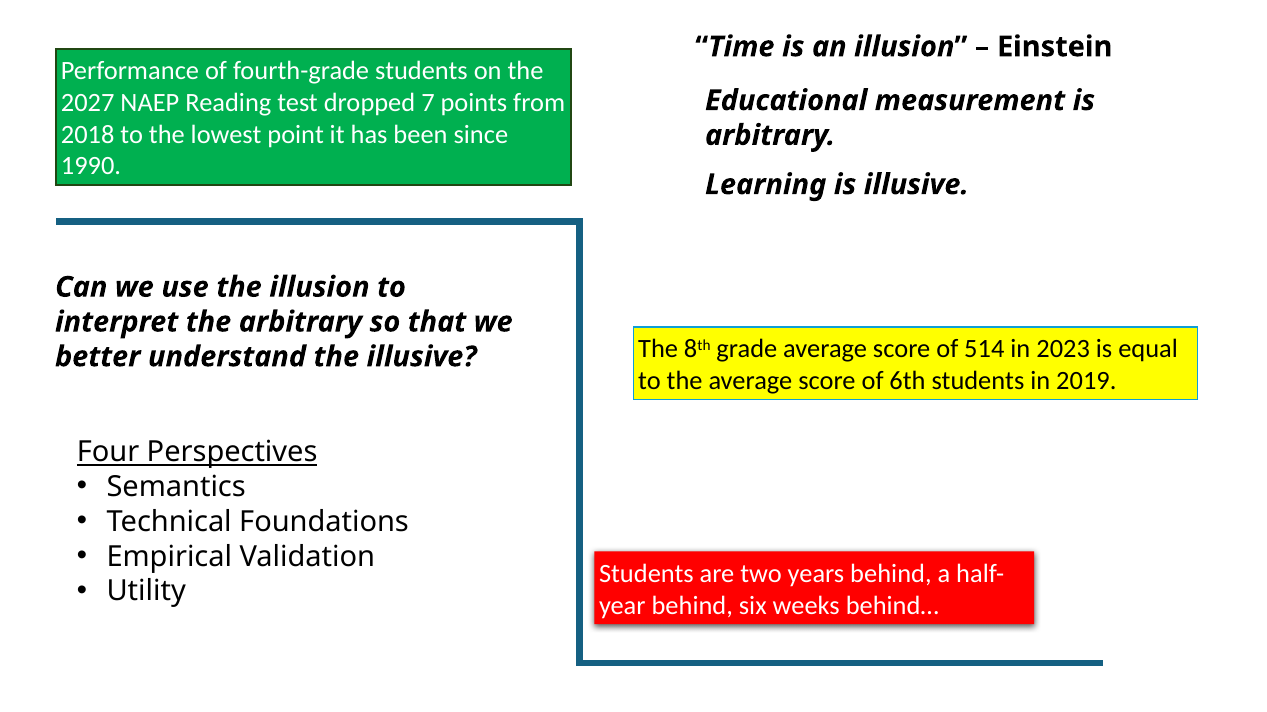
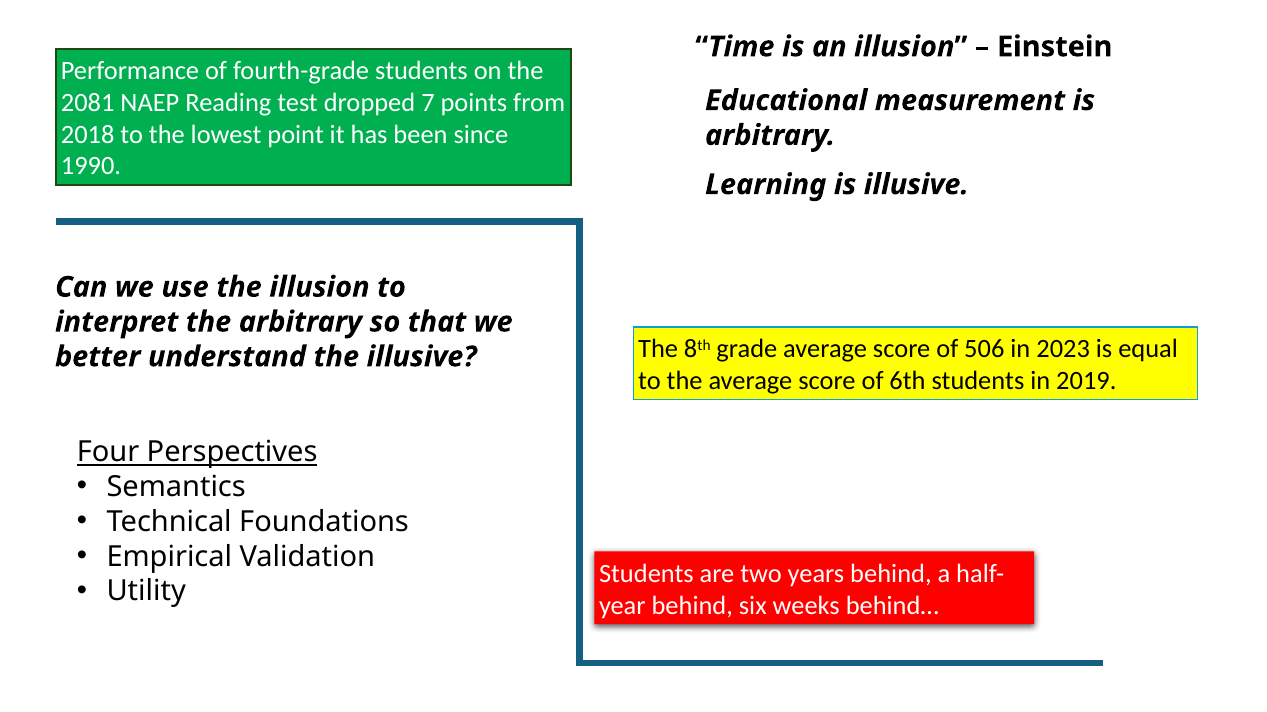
2027: 2027 -> 2081 (88, 103)
514: 514 -> 506 (984, 350)
